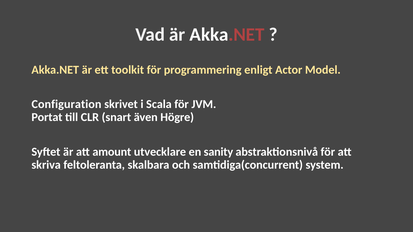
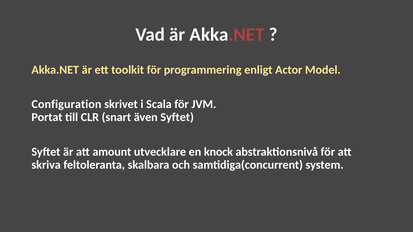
även Högre: Högre -> Syftet (177, 117)
sanity: sanity -> knock (218, 152)
